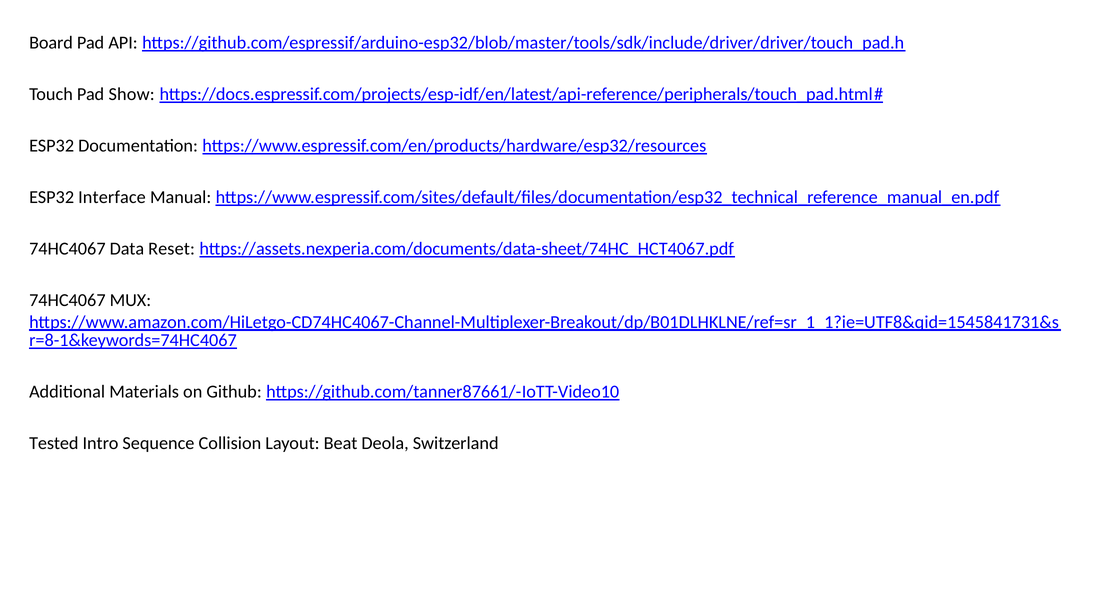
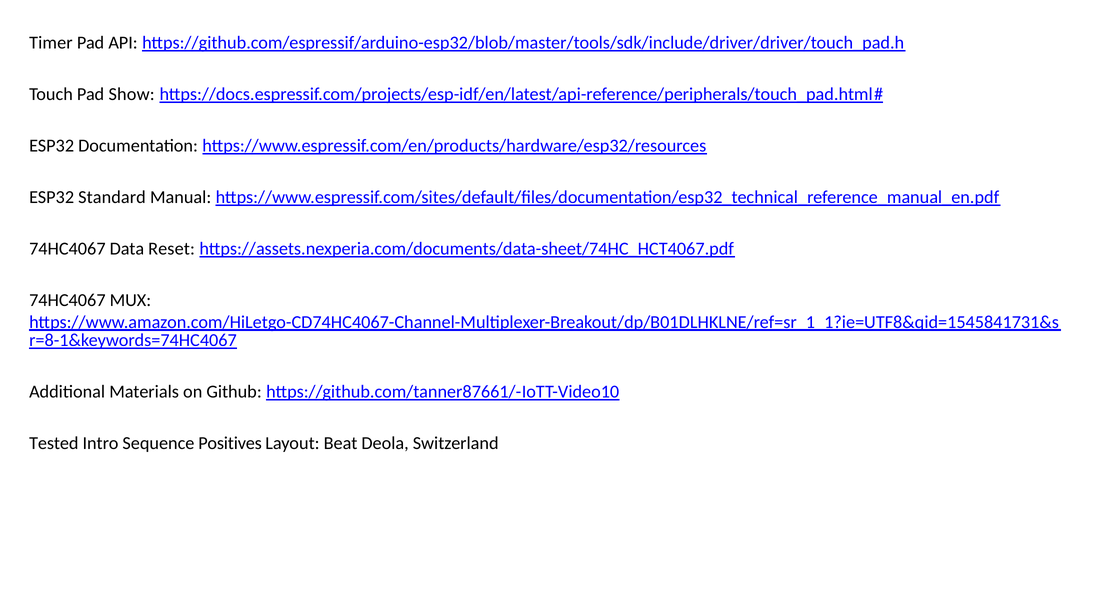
Board: Board -> Timer (51, 43)
Interface: Interface -> Standard (112, 197)
Collision: Collision -> Positives (230, 443)
